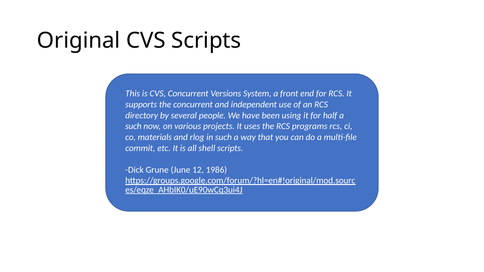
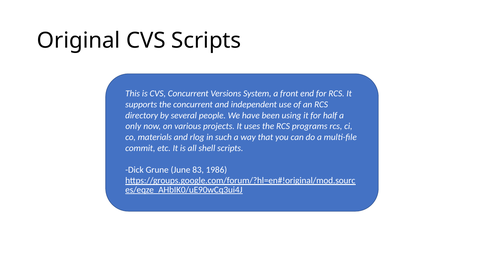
such: such -> only (133, 126)
12: 12 -> 83 (198, 170)
